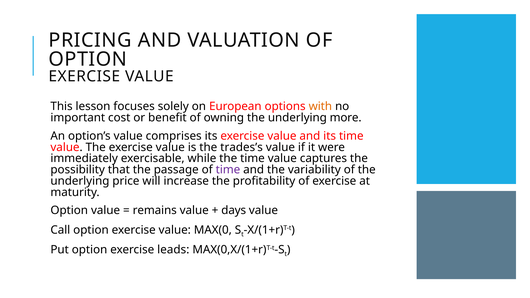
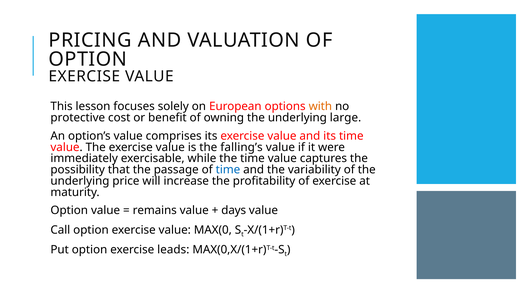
important: important -> protective (78, 118)
more: more -> large (346, 118)
trades’s: trades’s -> falling’s (242, 147)
time colour: purple -> blue (228, 170)
